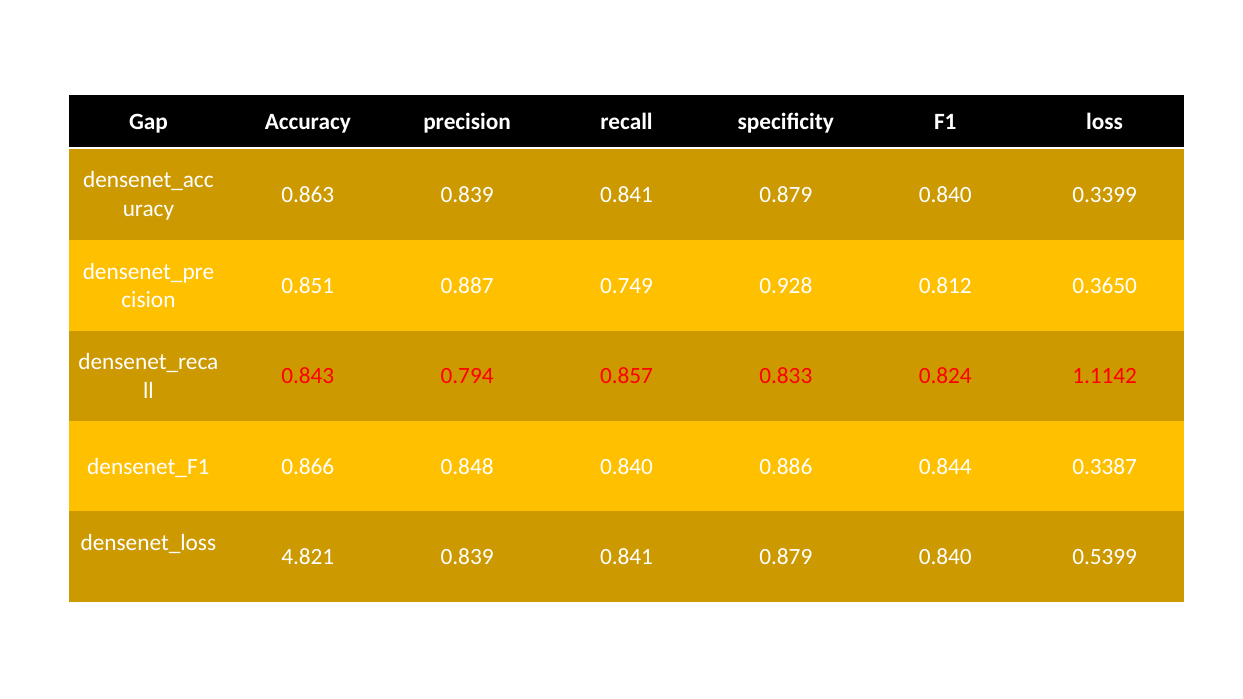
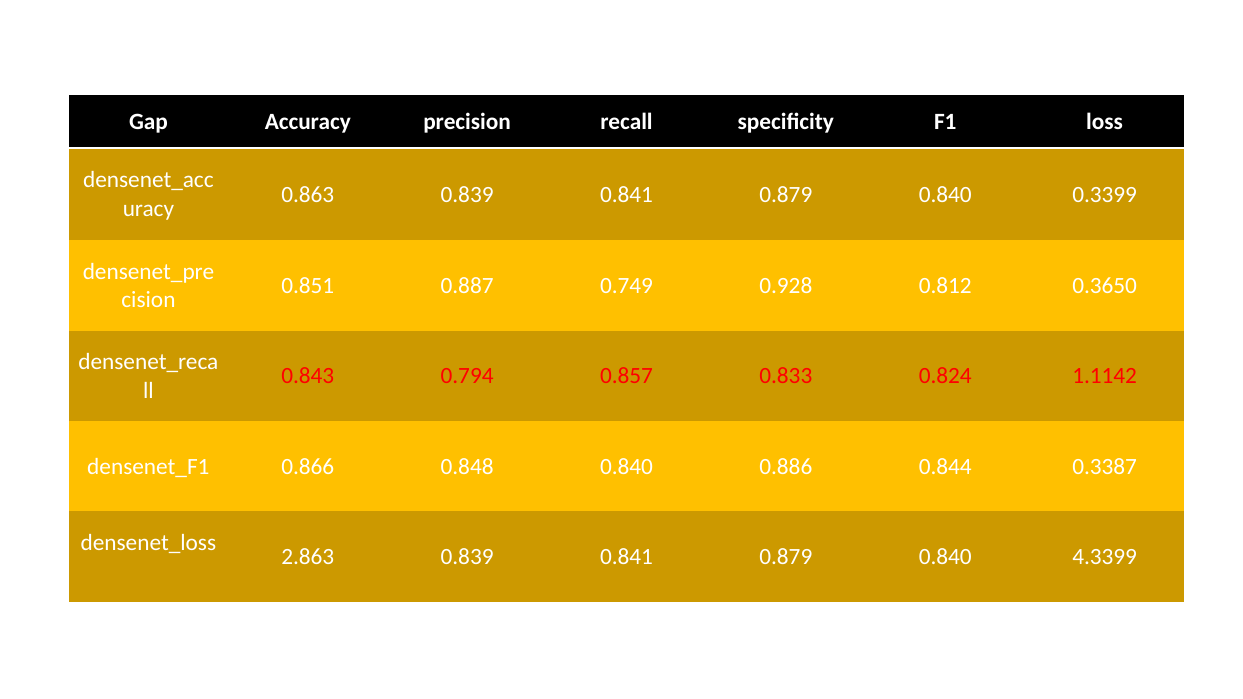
4.821: 4.821 -> 2.863 (308, 557)
0.5399: 0.5399 -> 4.3399 (1105, 557)
